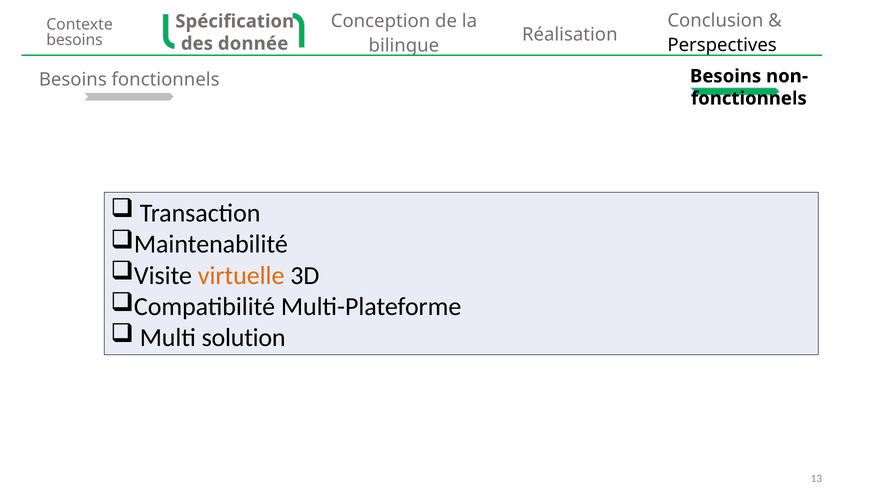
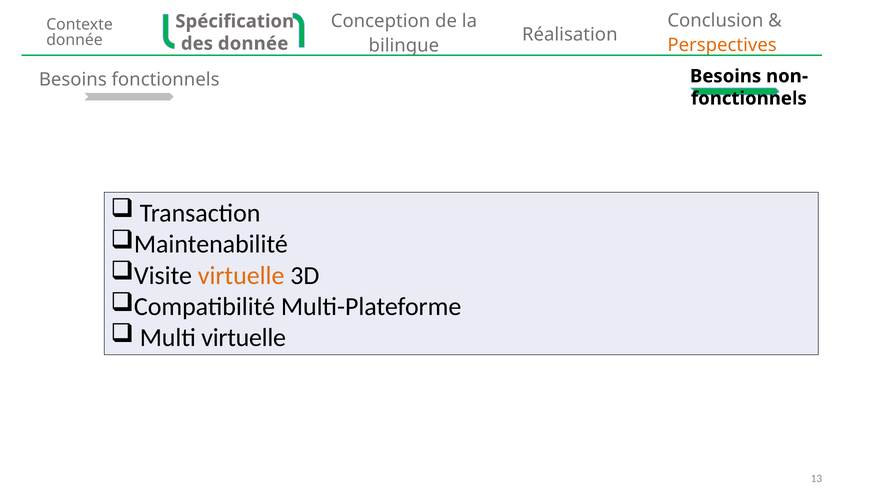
besoins: besoins -> donnée (74, 40)
Perspectives colour: black -> orange (722, 45)
Multi solution: solution -> virtuelle (244, 338)
